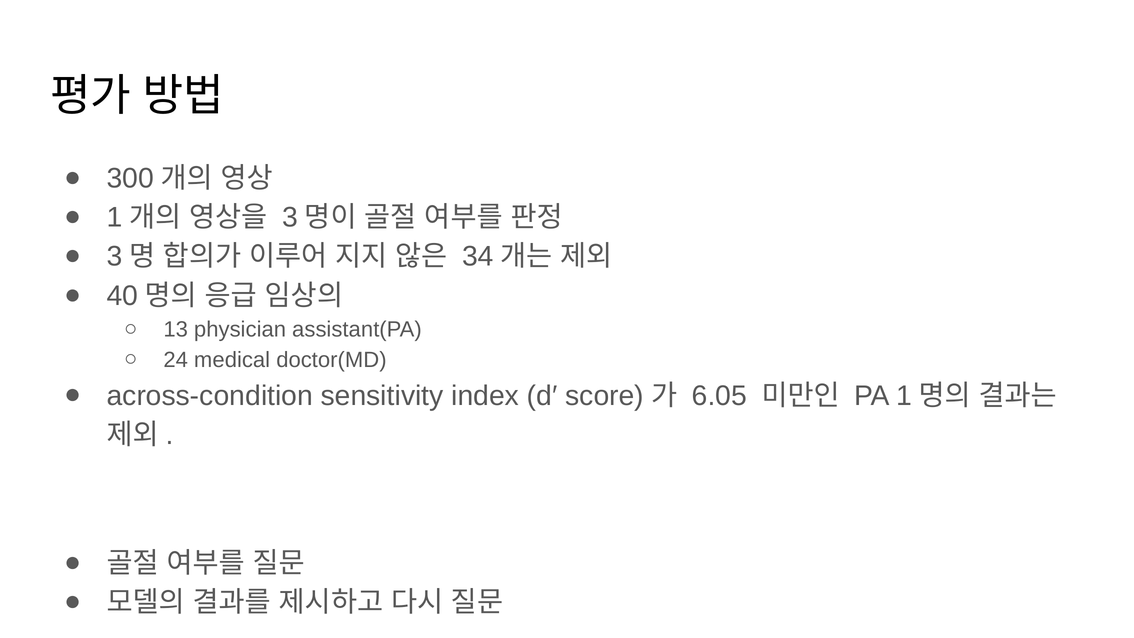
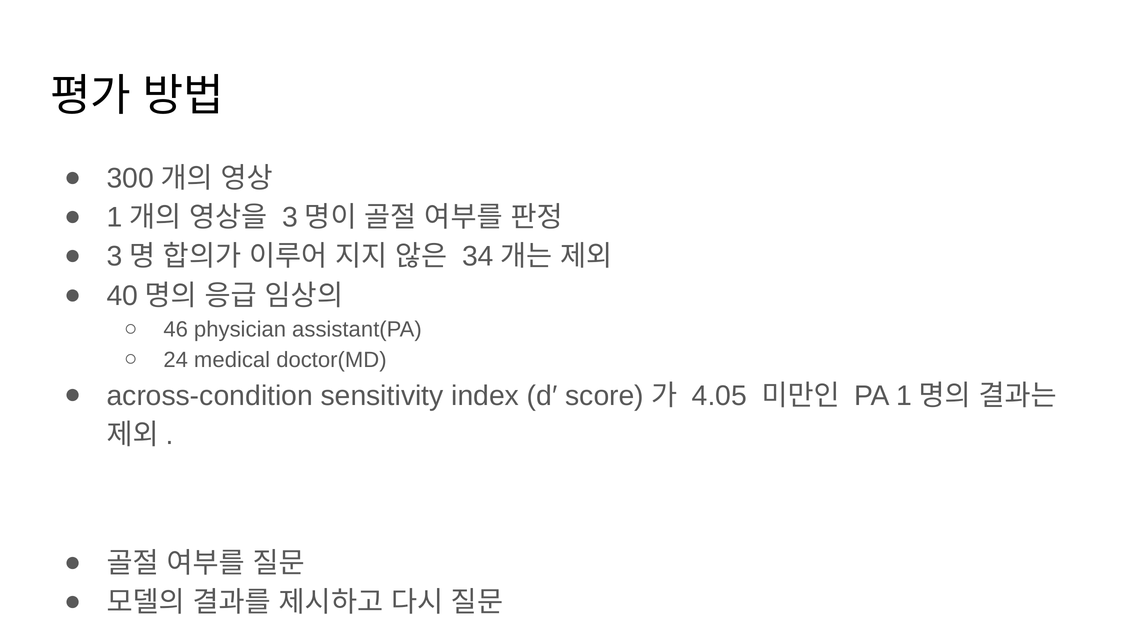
13: 13 -> 46 (176, 329)
6.05: 6.05 -> 4.05 (719, 396)
